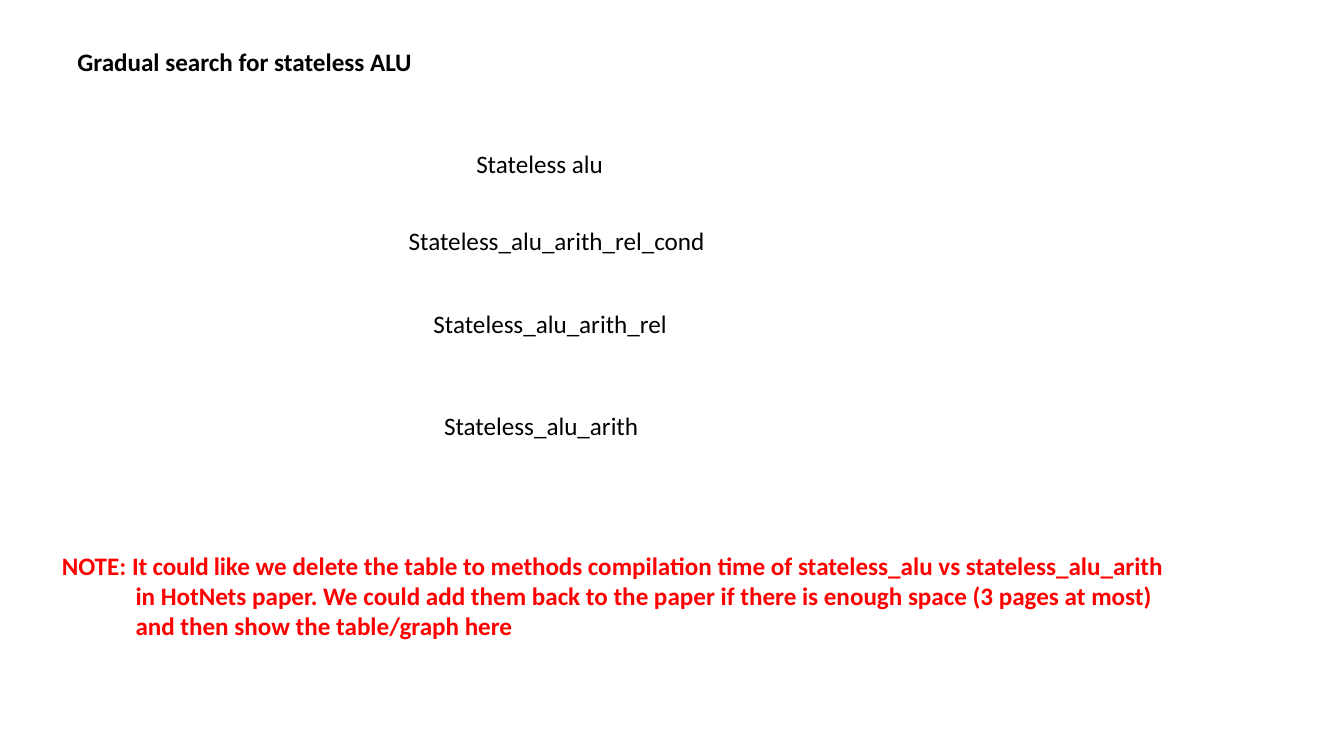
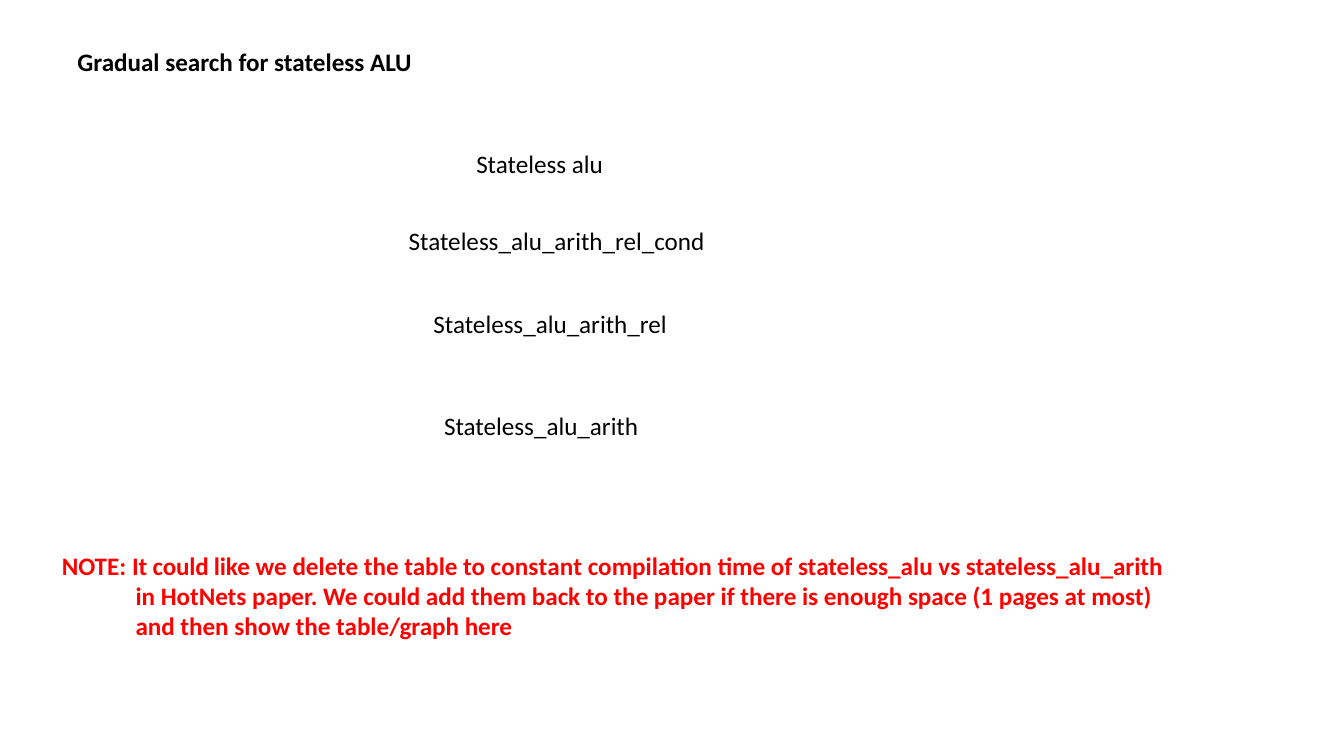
methods: methods -> constant (536, 567)
3: 3 -> 1 (983, 597)
